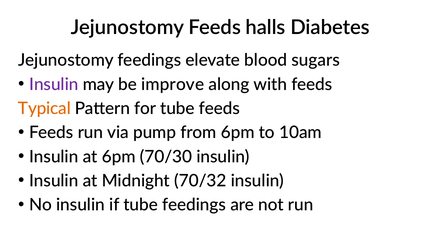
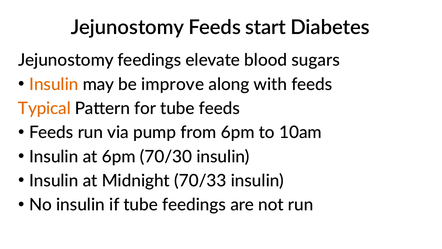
halls: halls -> start (266, 27)
Insulin colour: purple -> orange (54, 84)
70/32: 70/32 -> 70/33 (200, 181)
